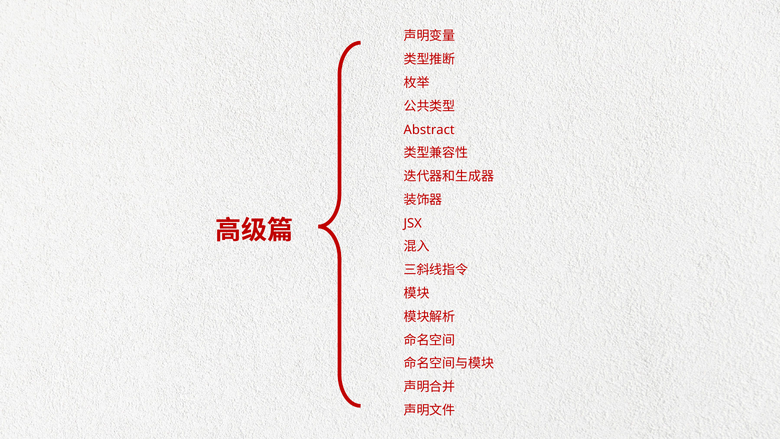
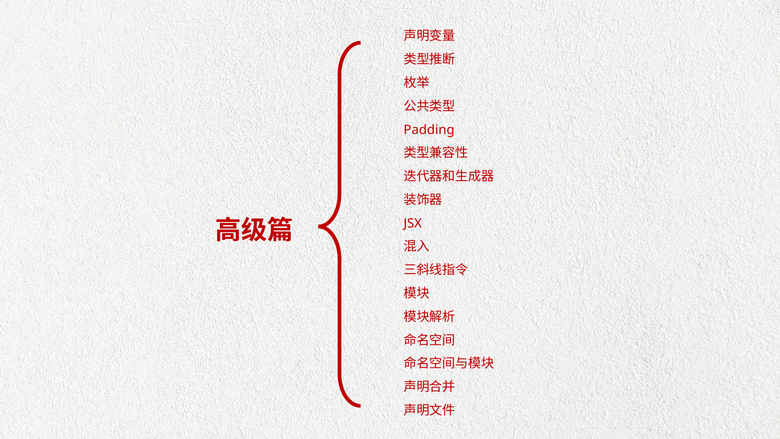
Abstract: Abstract -> Padding (429, 130)
